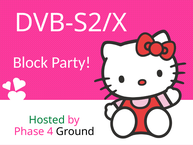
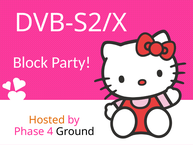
Hosted colour: green -> orange (47, 120)
